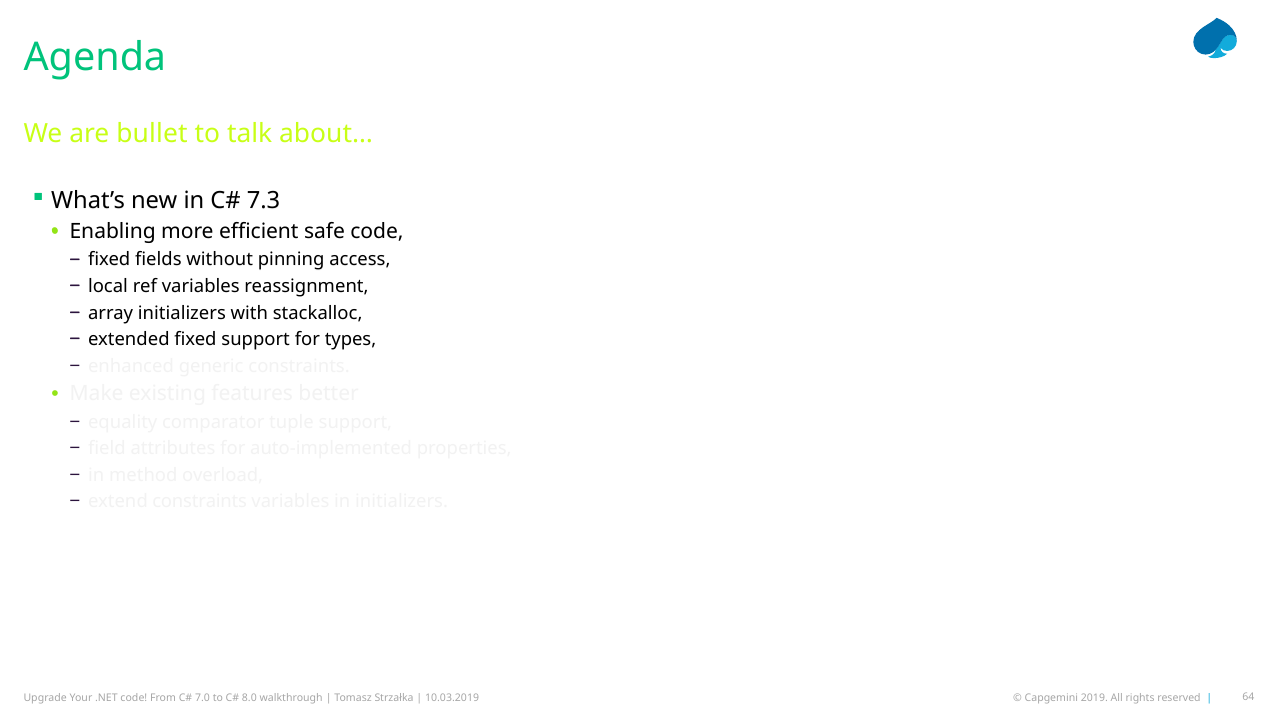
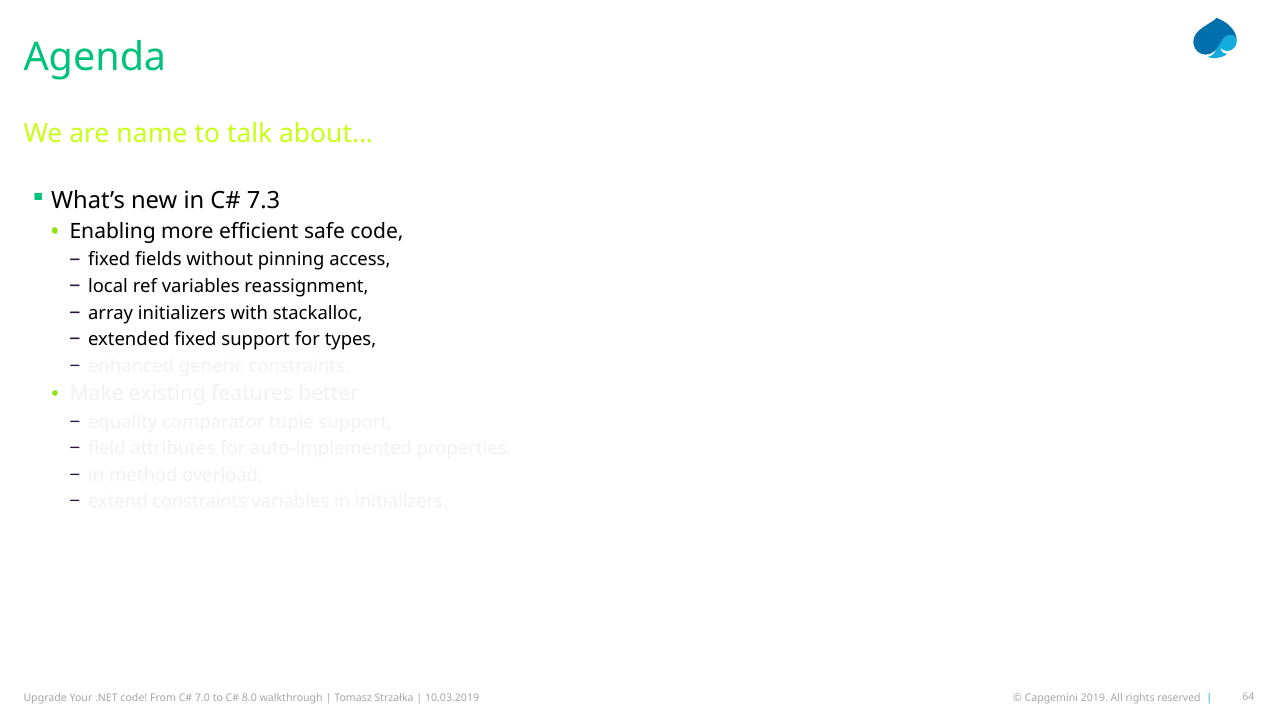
bullet: bullet -> name (152, 133)
